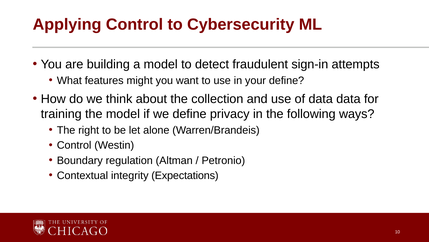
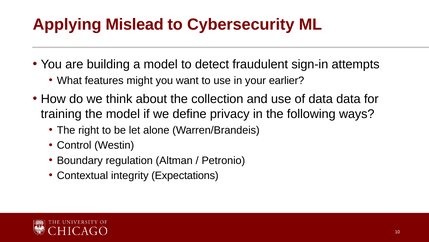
Applying Control: Control -> Mislead (135, 24)
your define: define -> earlier (287, 80)
